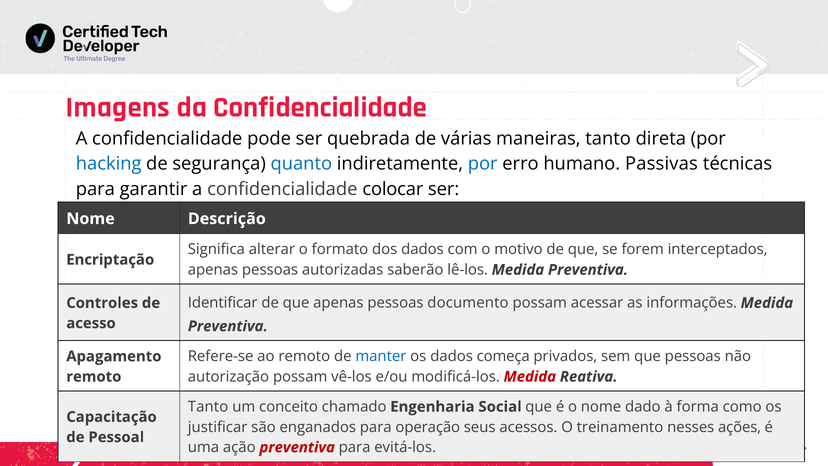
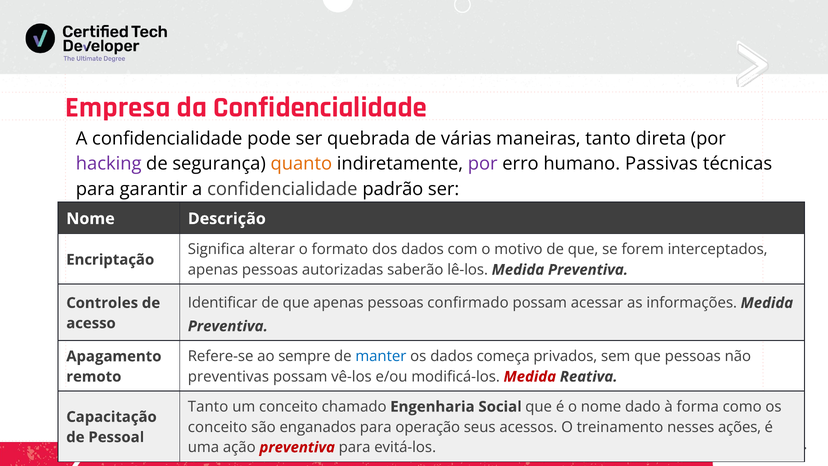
Imagens: Imagens -> Empresa (118, 107)
hacking colour: blue -> purple (109, 164)
quanto colour: blue -> orange (301, 164)
por colour: blue -> purple (483, 164)
colocar: colocar -> padrão (393, 189)
documento: documento -> confirmado (468, 303)
ao remoto: remoto -> sempre (304, 356)
autorização: autorização -> preventivas (228, 376)
justificar: justificar -> conceito (218, 427)
